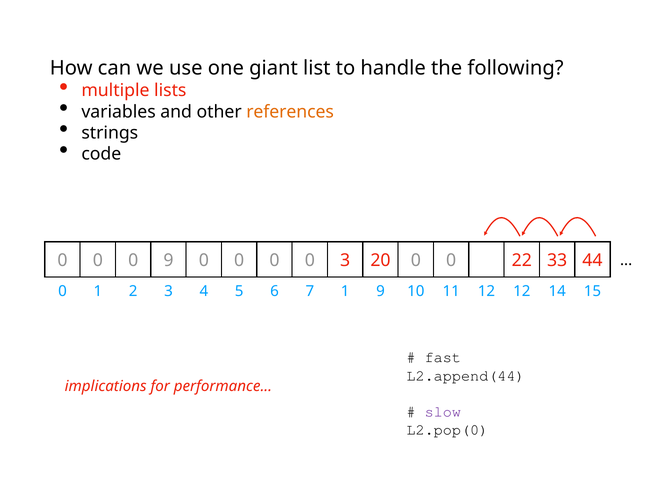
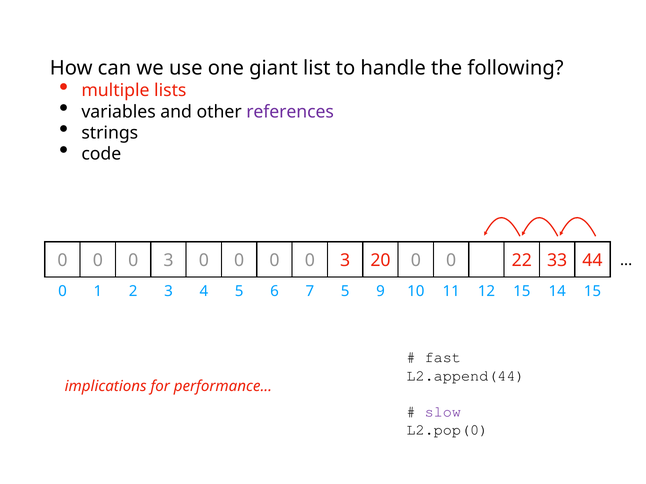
references colour: orange -> purple (290, 112)
9: 9 -> 3 (169, 261)
1 1: 1 -> 5 (345, 292)
4 12: 12 -> 15 (522, 292)
